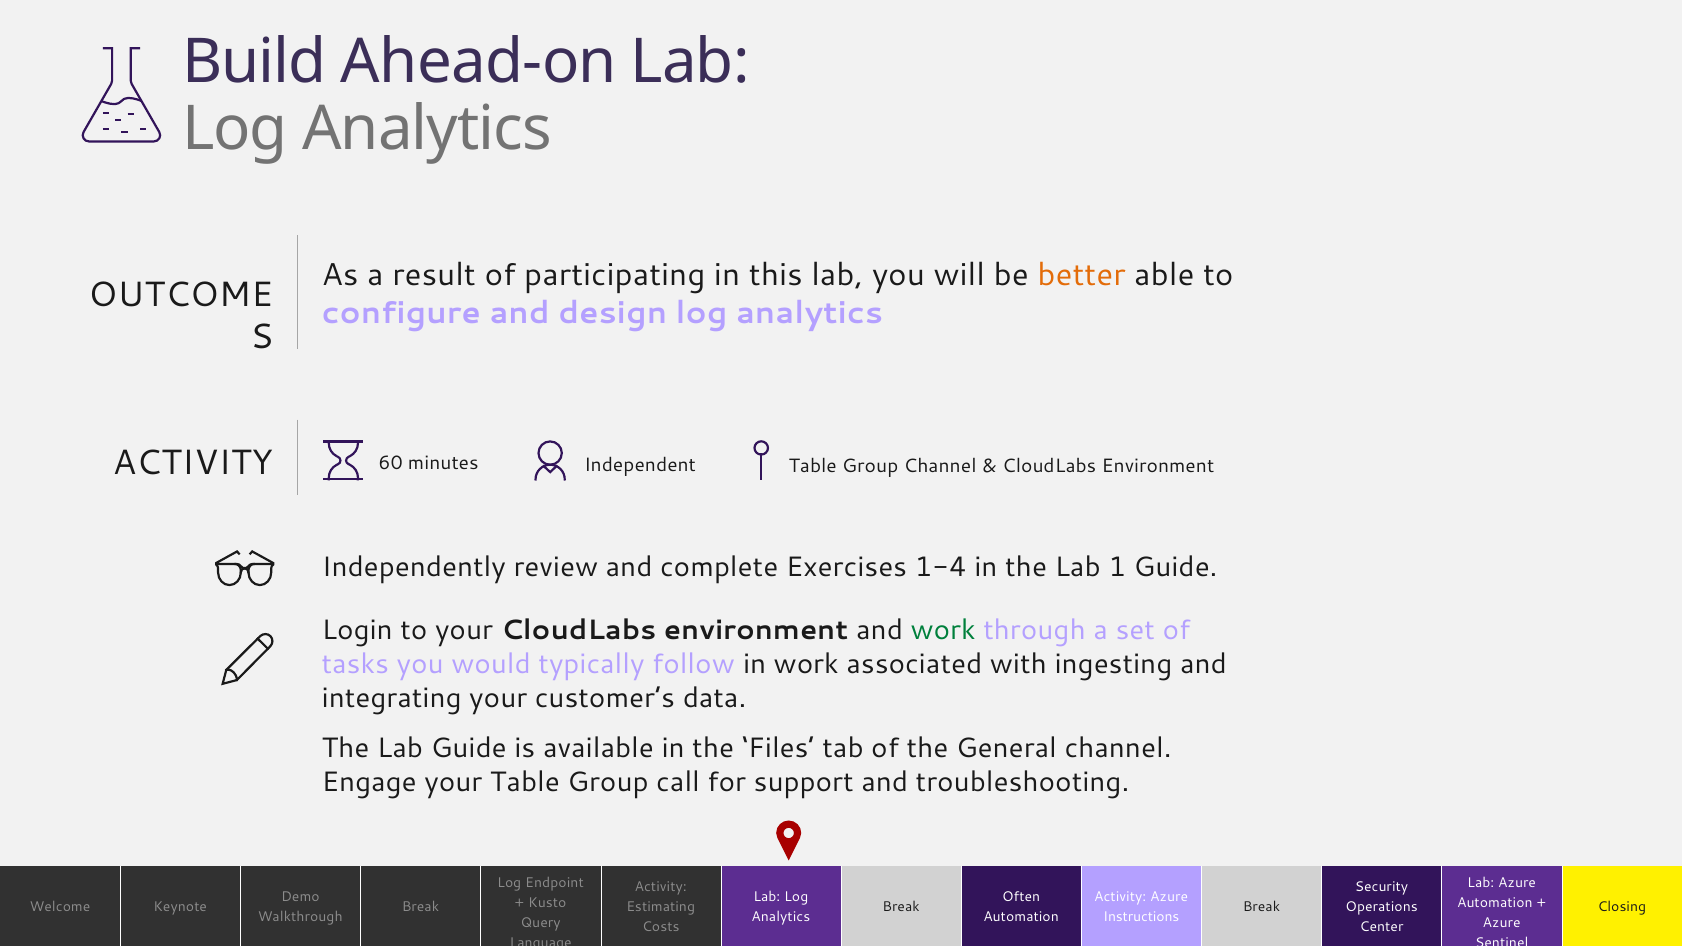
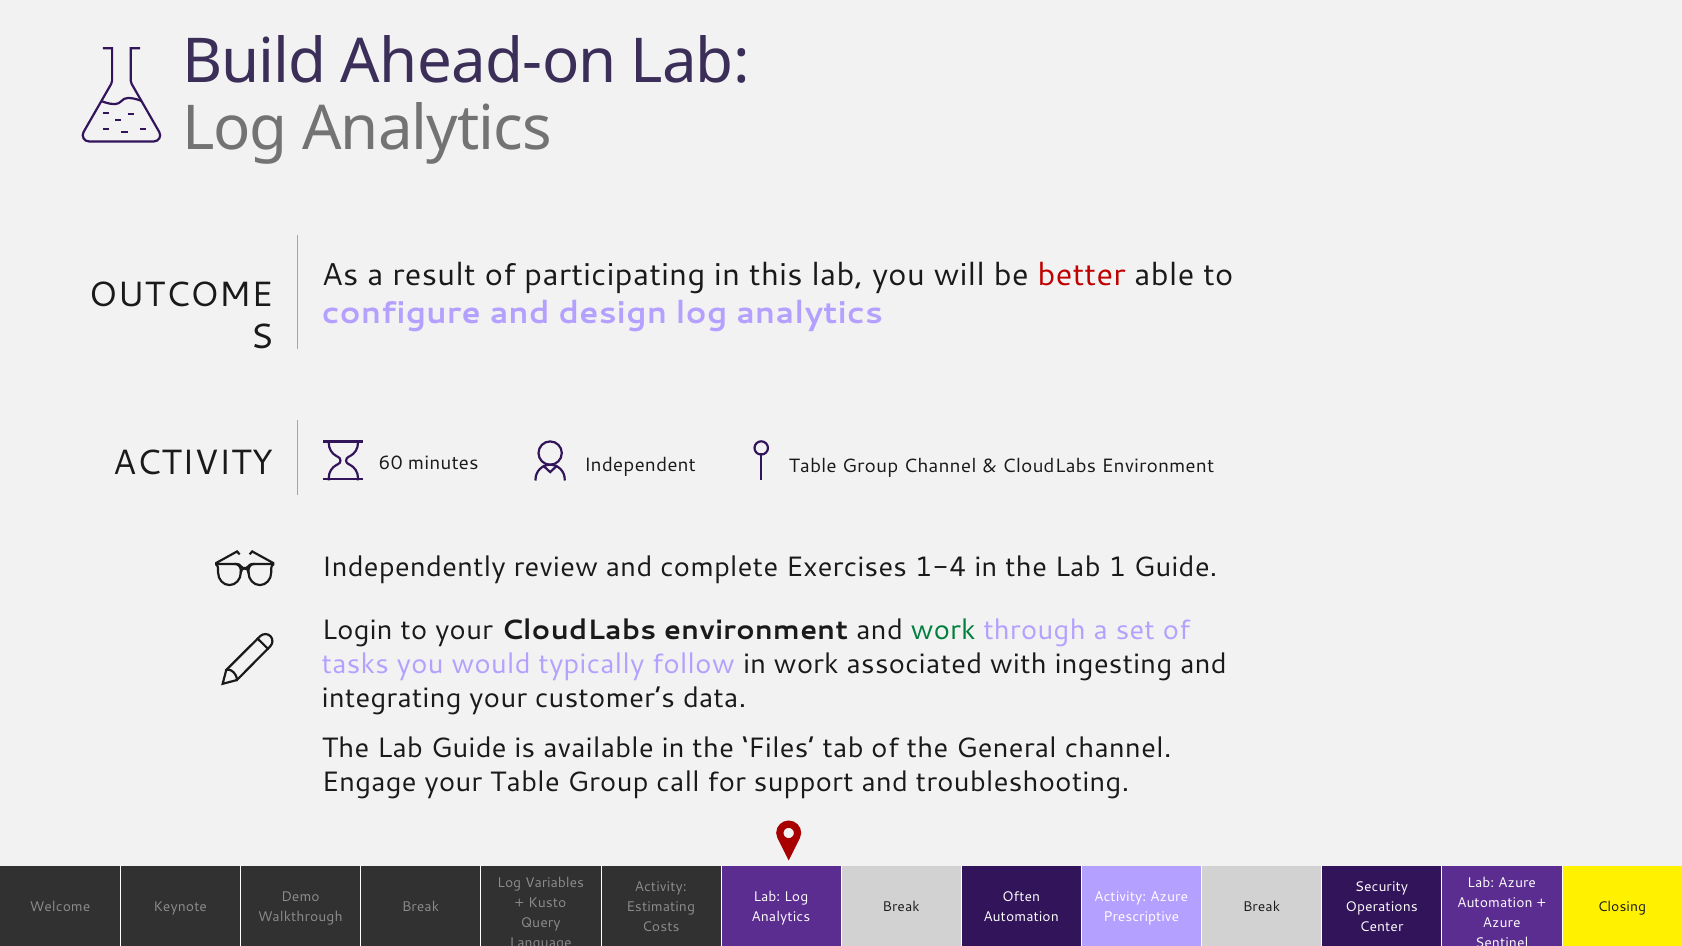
better colour: orange -> red (1082, 275)
Endpoint: Endpoint -> Variables (555, 883)
Instructions: Instructions -> Prescriptive (1141, 917)
